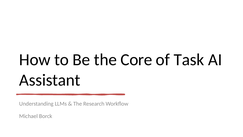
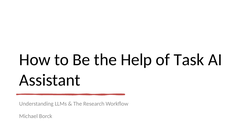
Core: Core -> Help (136, 60)
